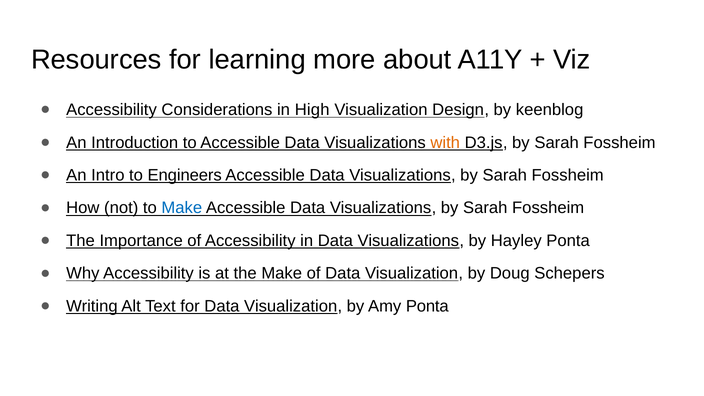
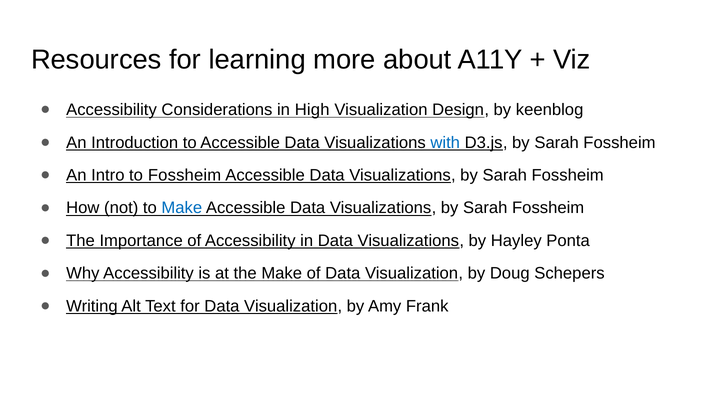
with colour: orange -> blue (445, 143)
to Engineers: Engineers -> Fossheim (185, 175)
Amy Ponta: Ponta -> Frank (427, 306)
